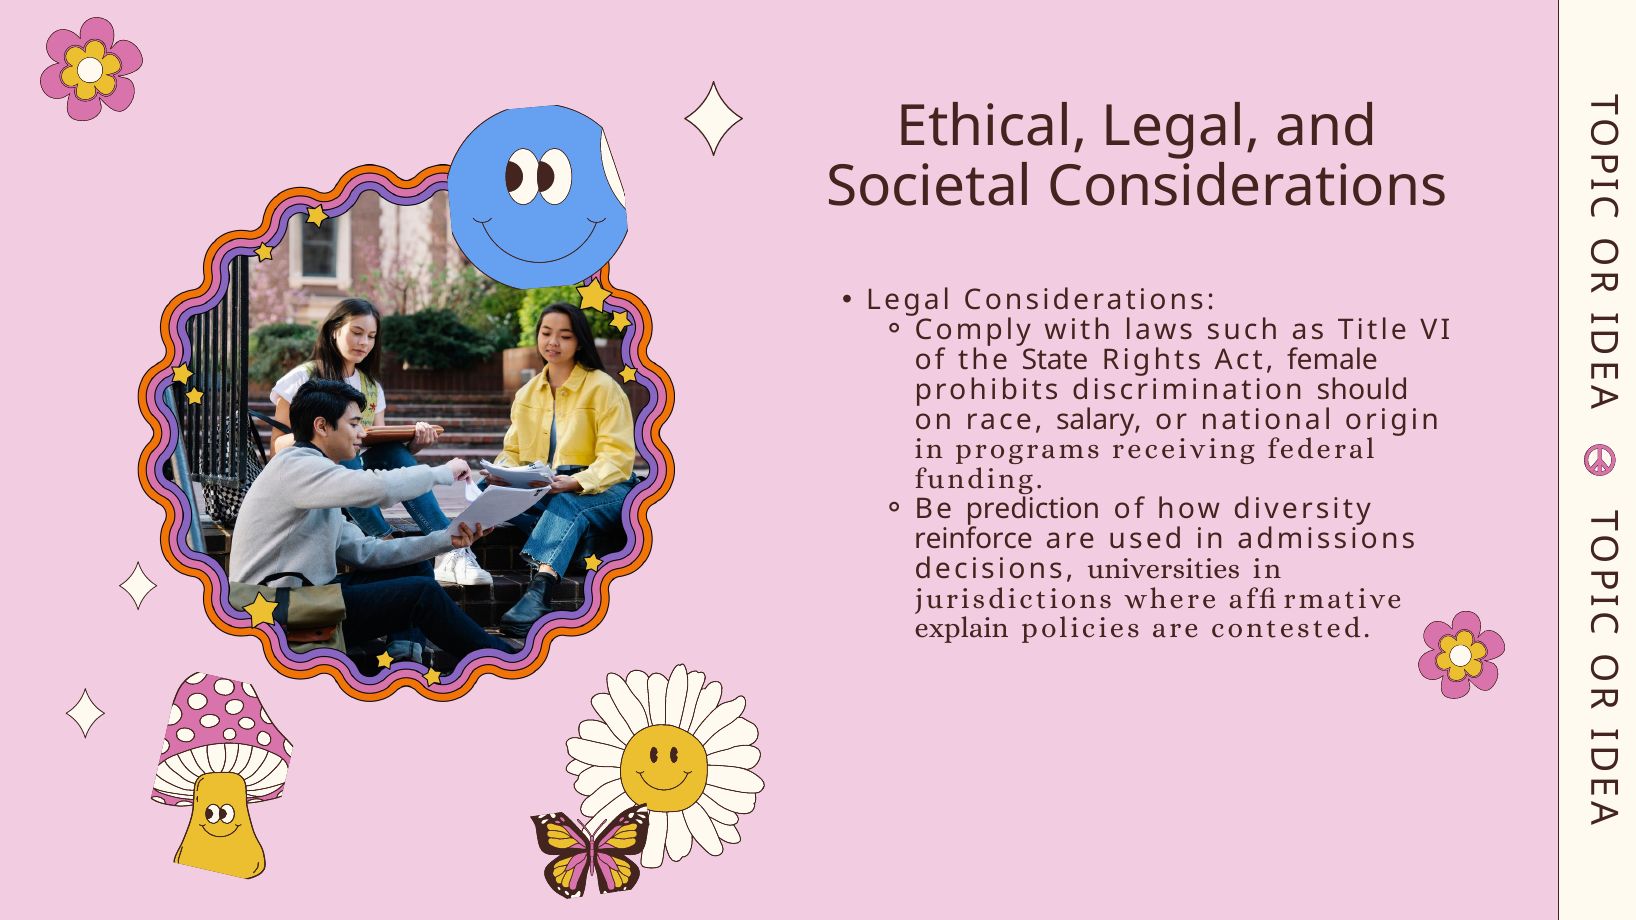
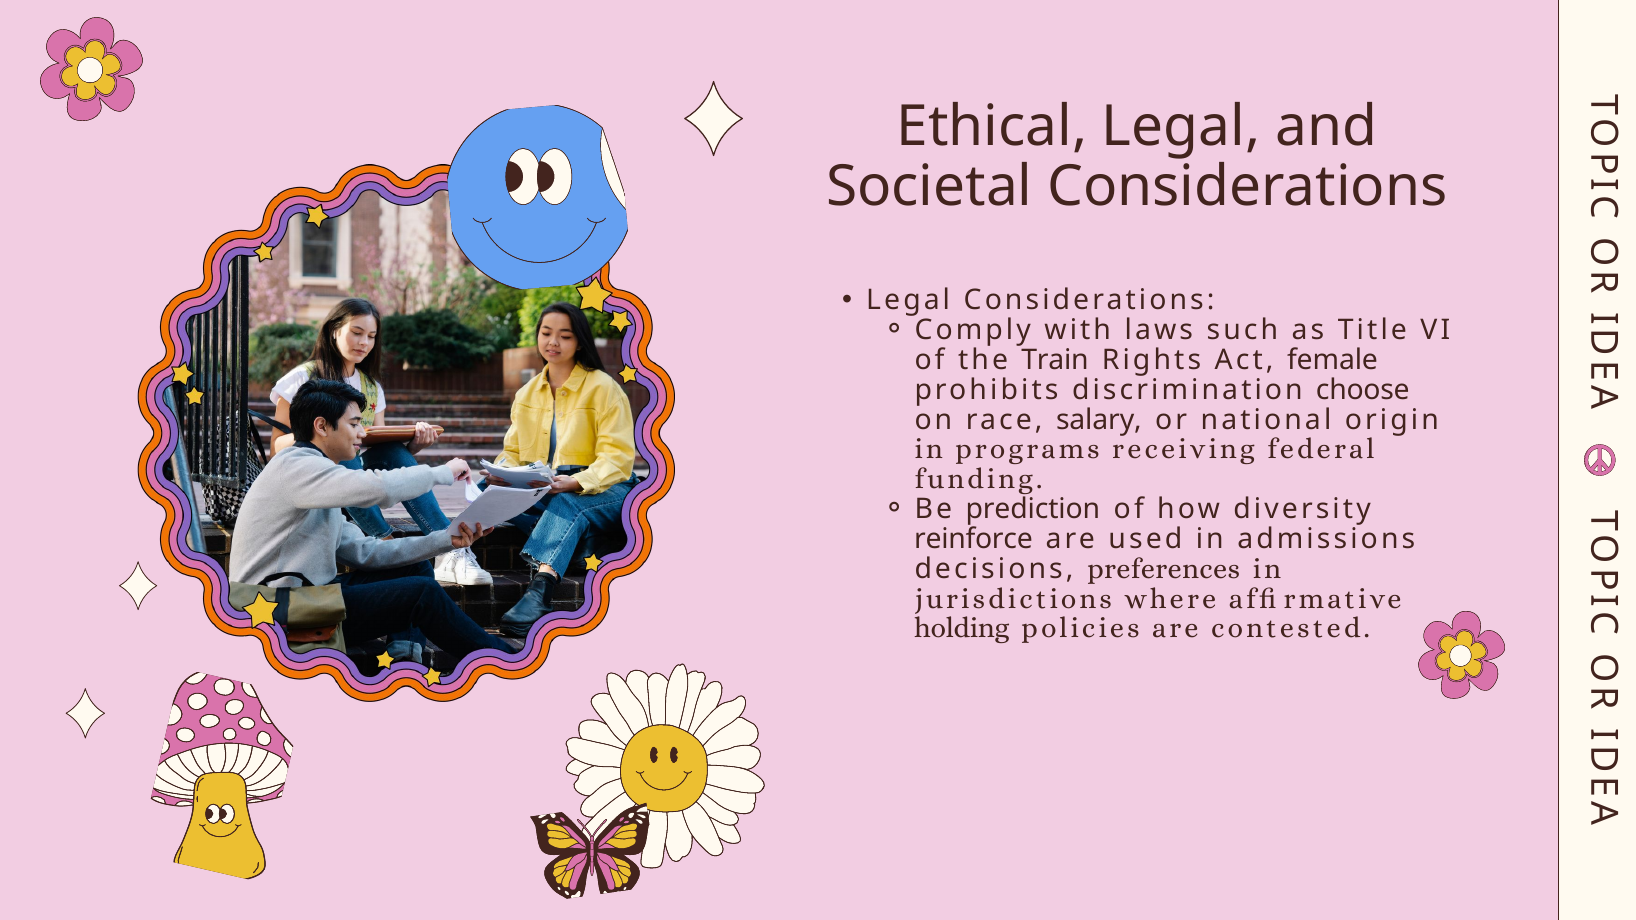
State: State -> Train (1055, 360)
should: should -> choose (1363, 390)
universities: universities -> preferences (1164, 569)
explain: explain -> holding (962, 629)
